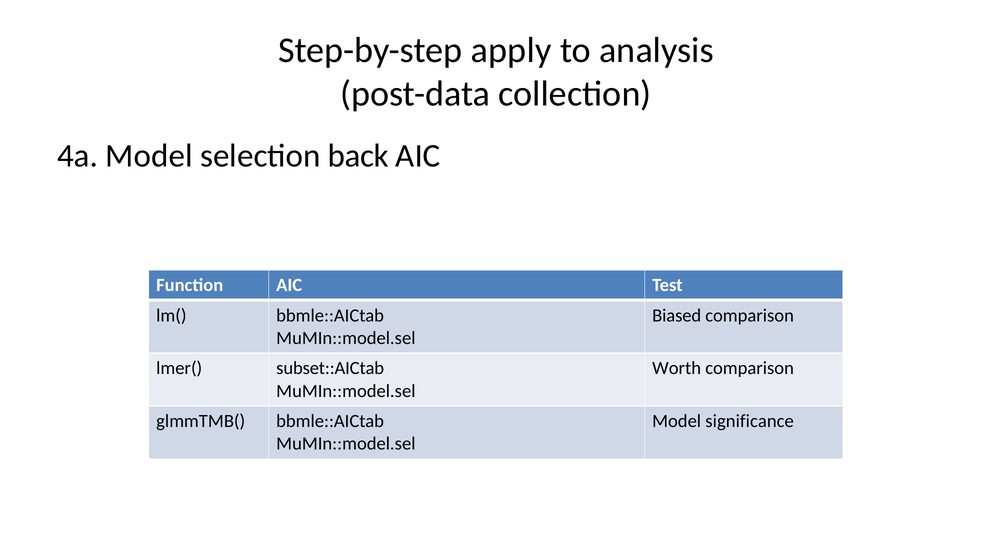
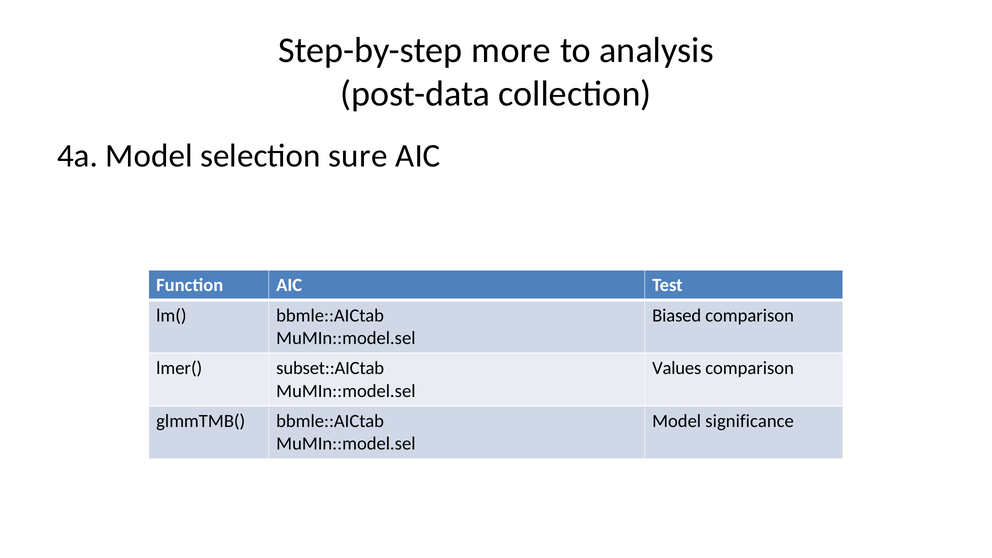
apply: apply -> more (511, 50)
back: back -> sure (358, 156)
Worth: Worth -> Values (677, 368)
